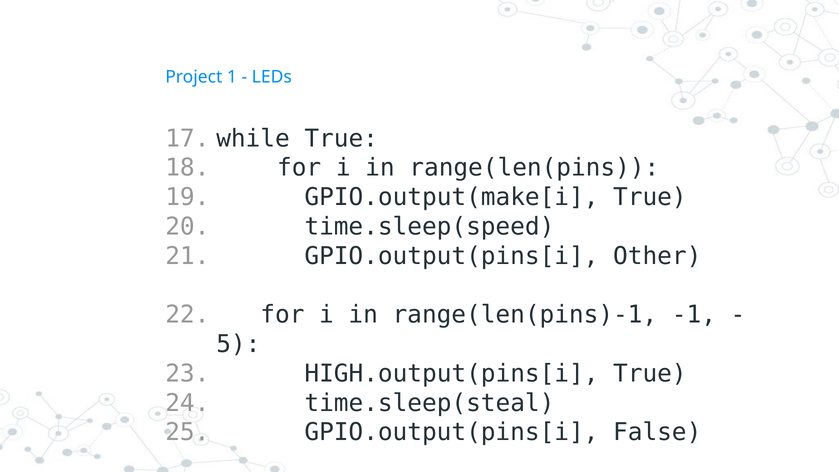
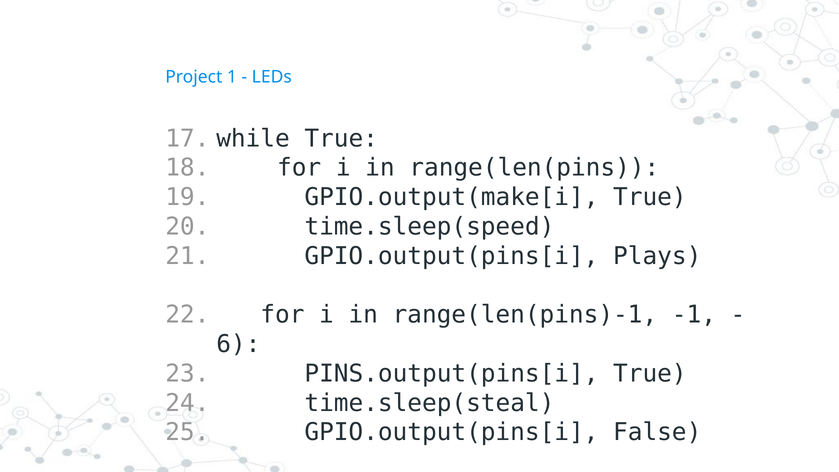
Other: Other -> Plays (657, 256)
5: 5 -> 6 (238, 344)
HIGH.output(pins[i: HIGH.output(pins[i -> PINS.output(pins[i (451, 374)
